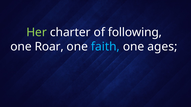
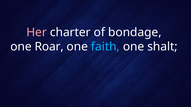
Her colour: light green -> pink (37, 32)
following: following -> bondage (135, 32)
ages: ages -> shalt (162, 47)
